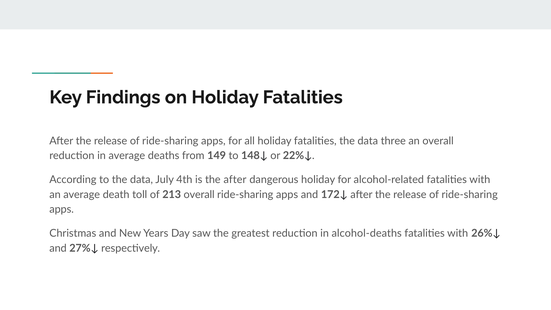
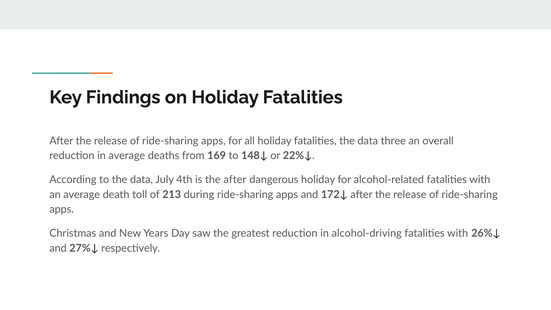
149: 149 -> 169 (217, 156)
213 overall: overall -> during (199, 195)
alcohol-deaths: alcohol-deaths -> alcohol-driving (367, 233)
